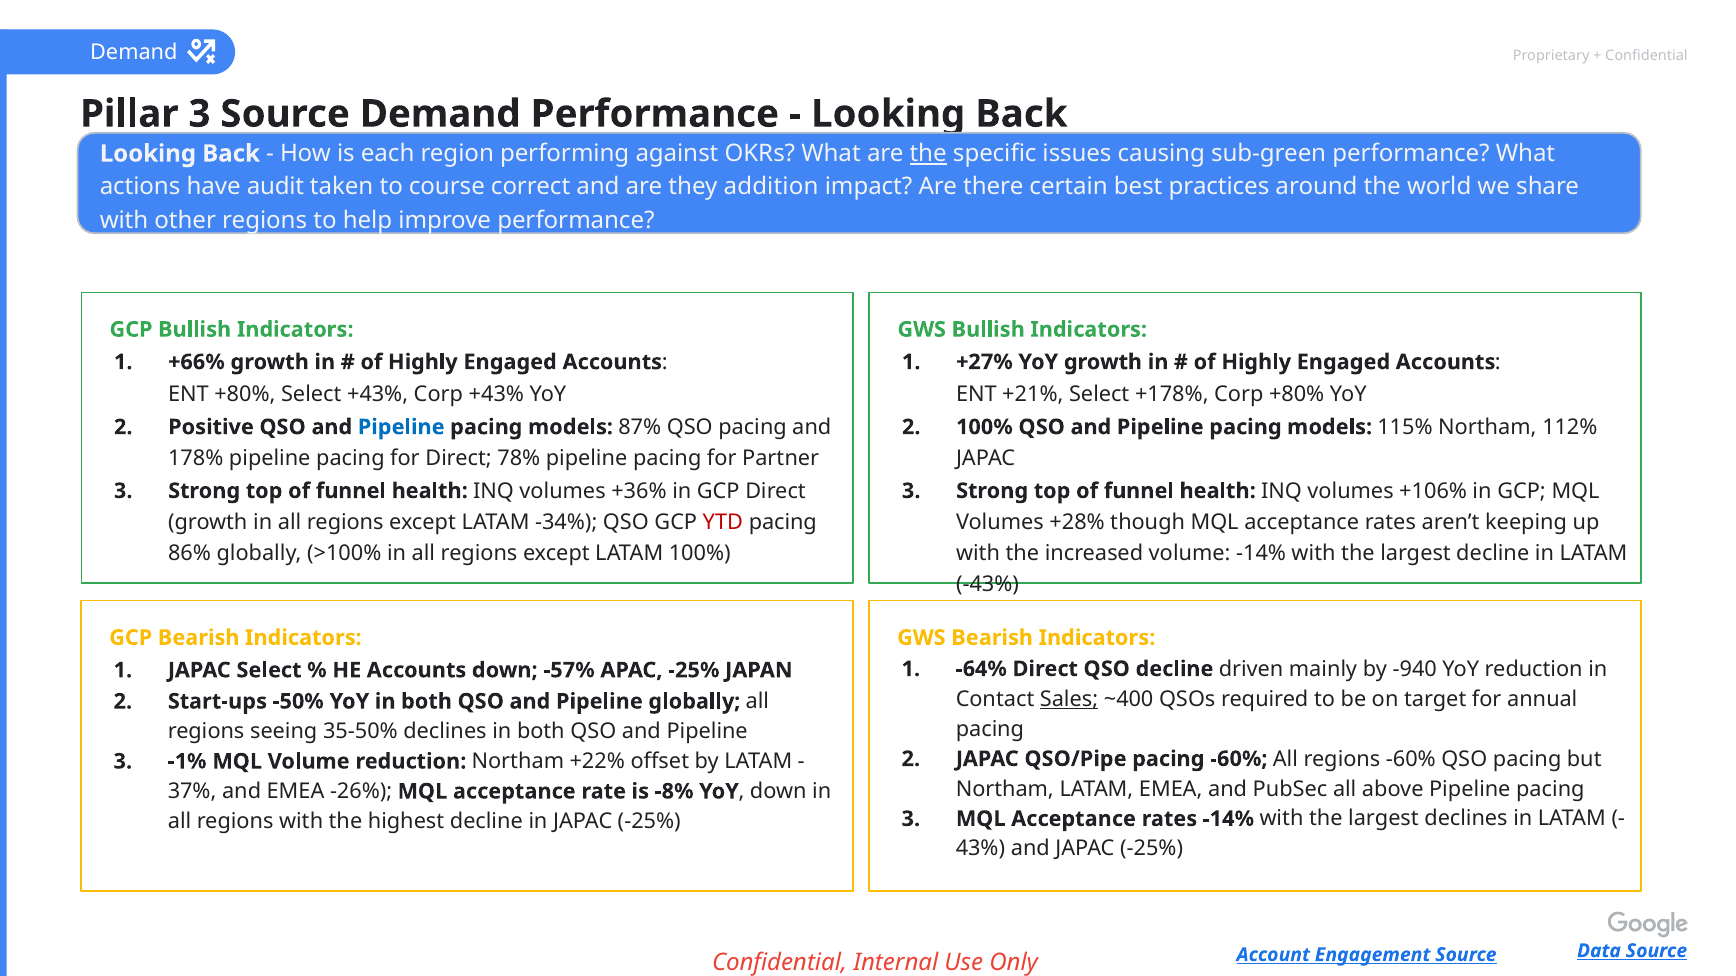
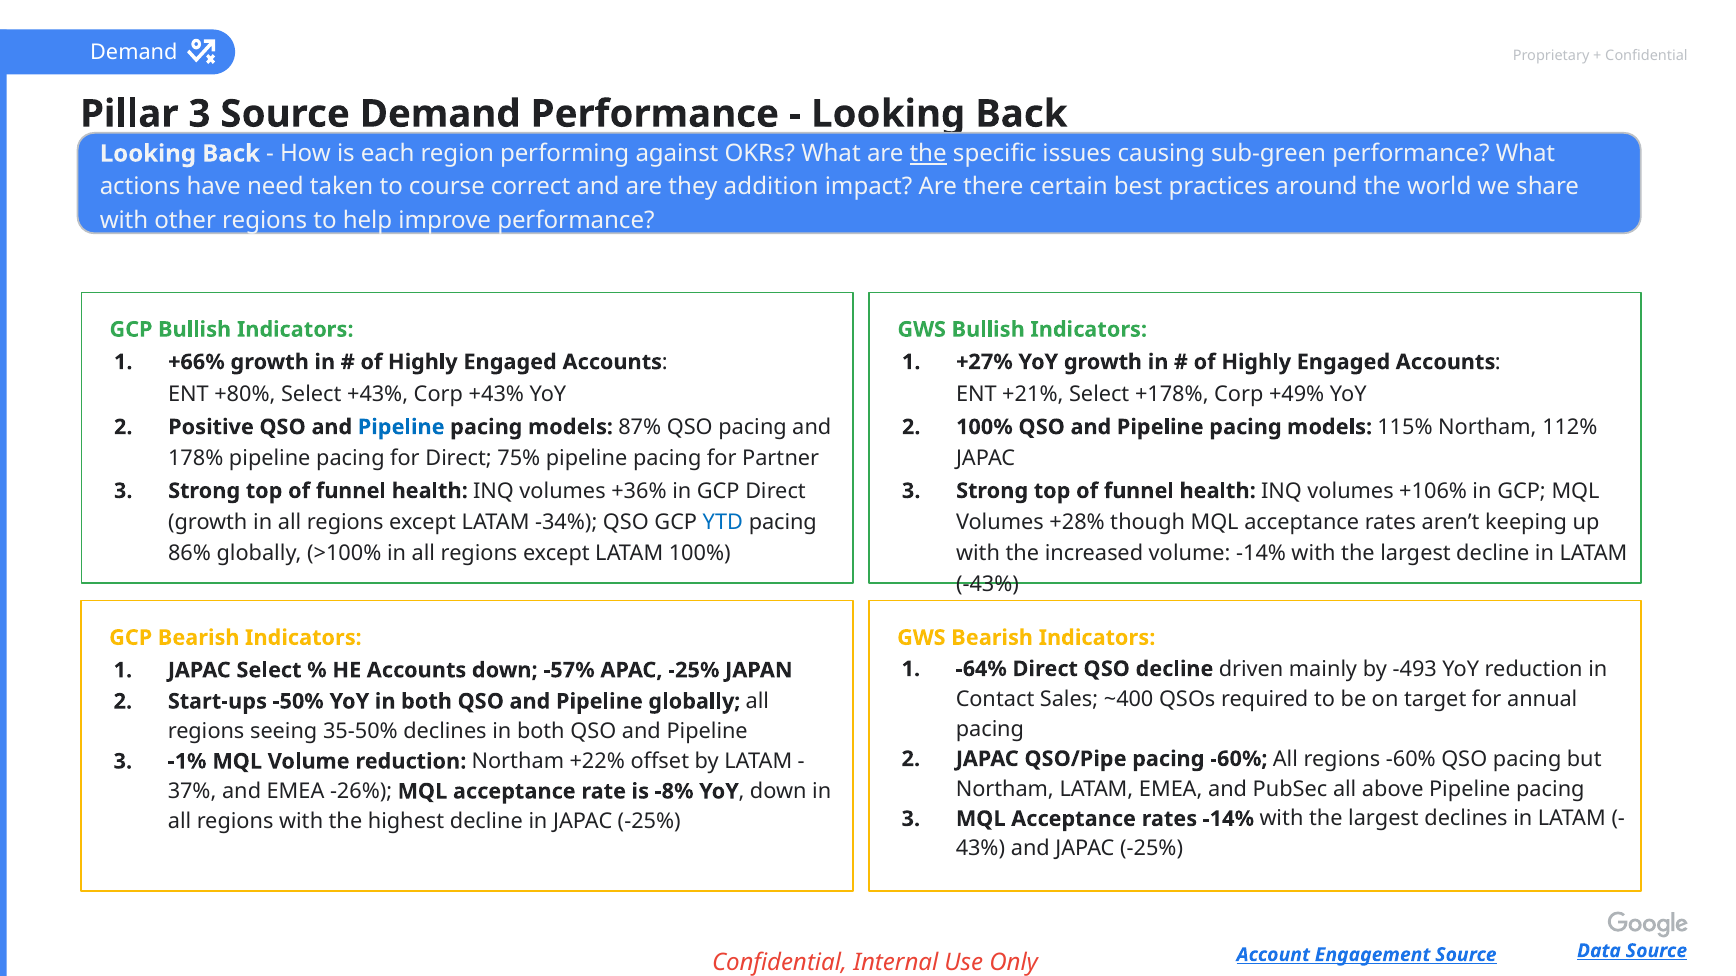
audit: audit -> need (275, 187)
Corp +80%: +80% -> +49% (1297, 395)
78%: 78% -> 75% (519, 459)
YTD colour: red -> blue (723, 522)
-940: -940 -> -493 (1415, 669)
Sales underline: present -> none (1069, 699)
